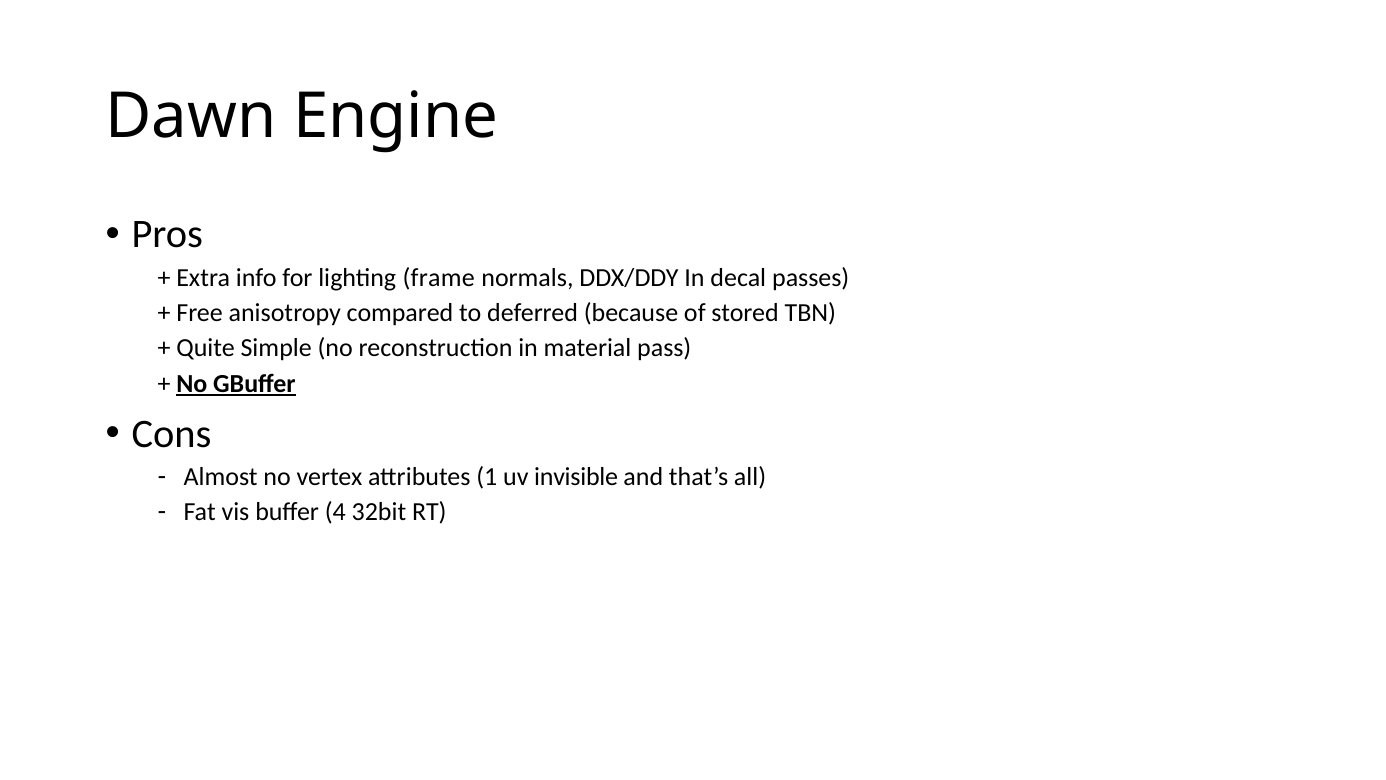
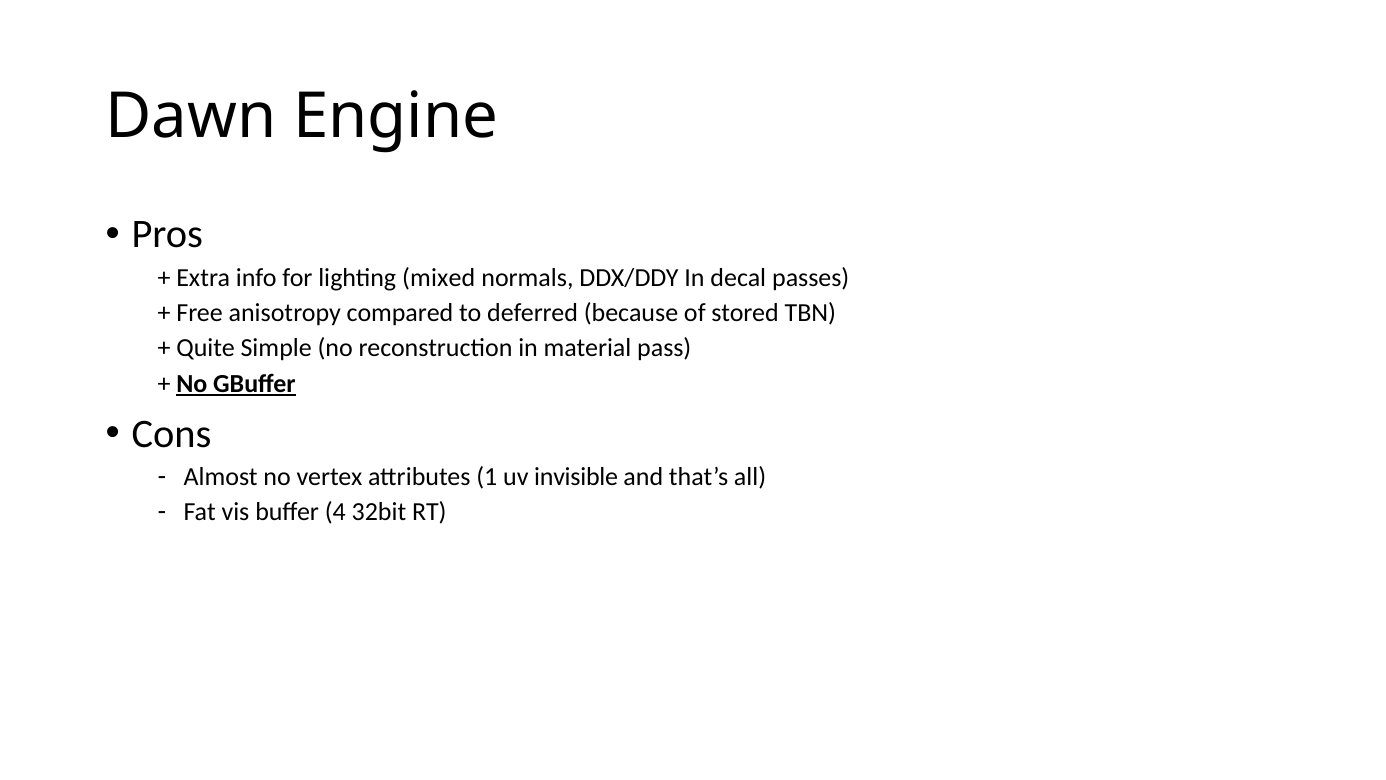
frame: frame -> mixed (439, 277)
